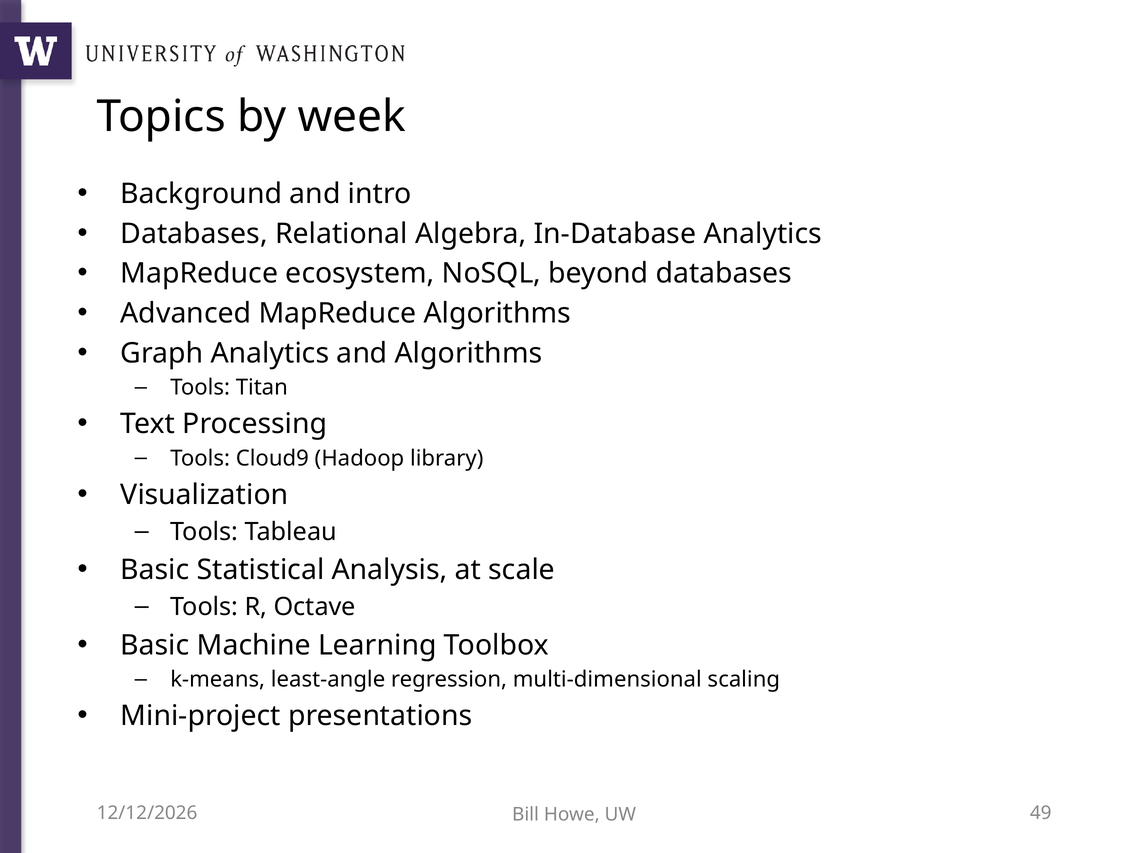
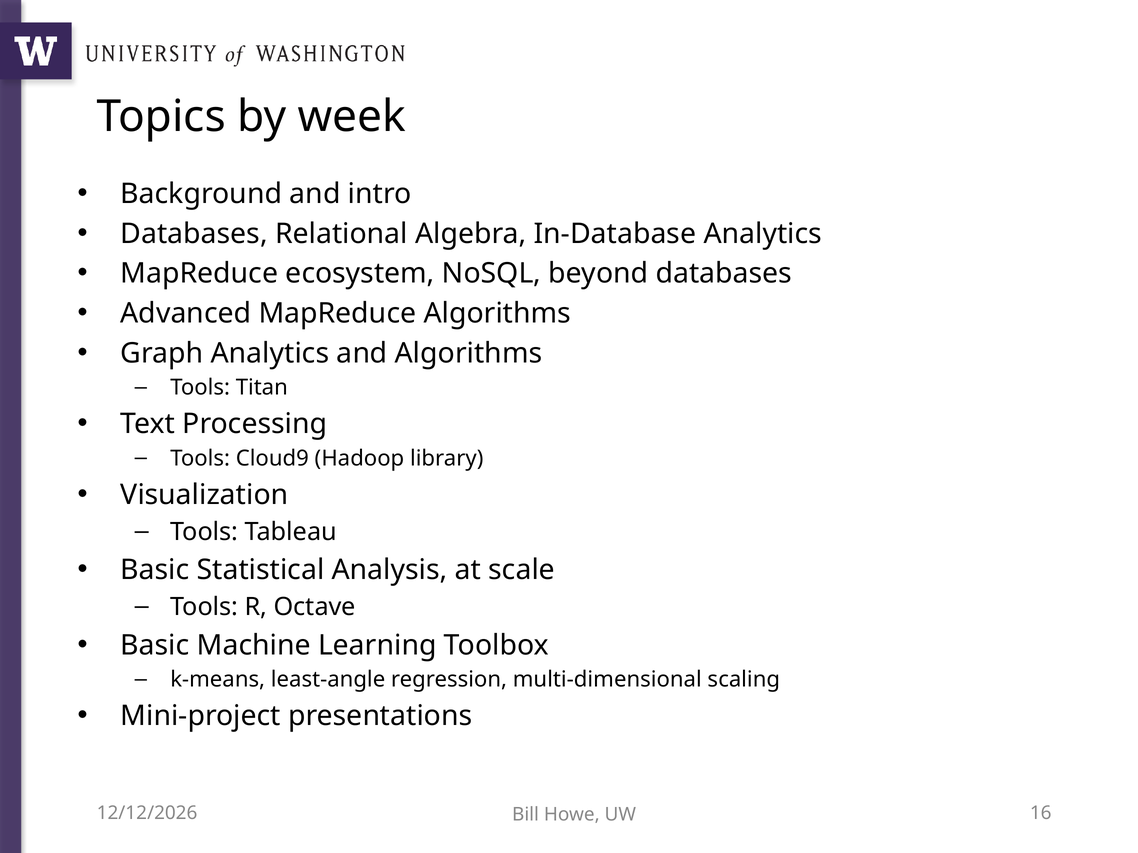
49: 49 -> 16 (1041, 814)
